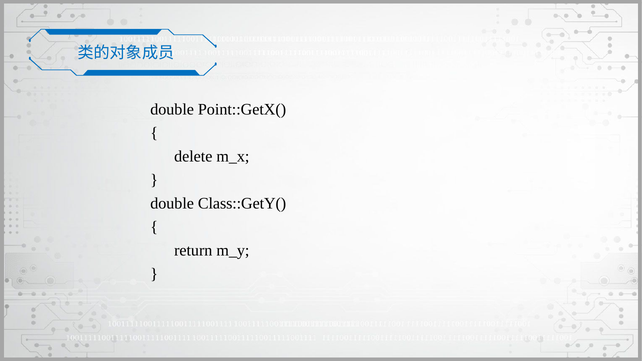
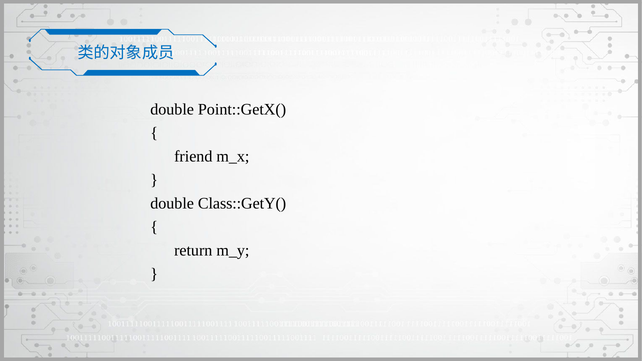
delete: delete -> friend (193, 157)
